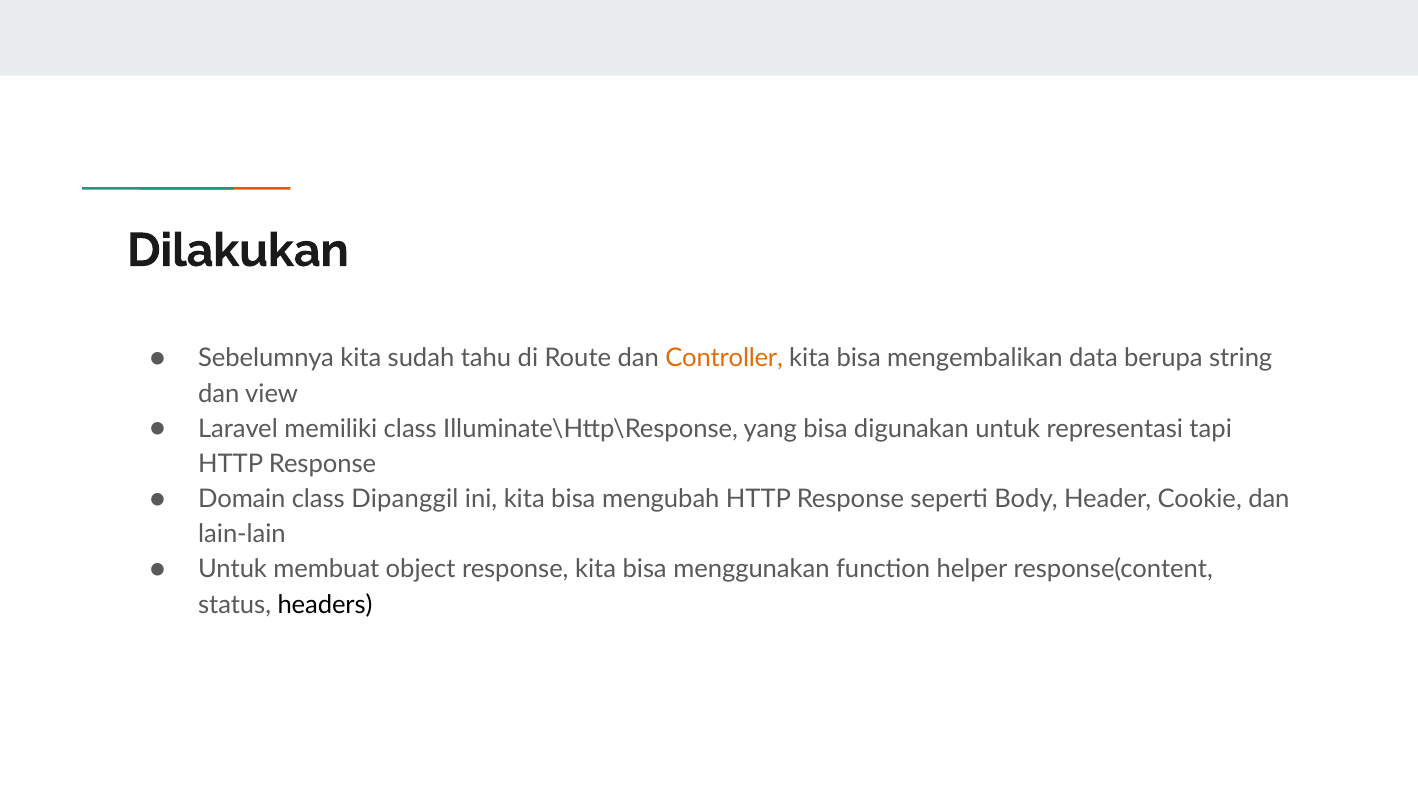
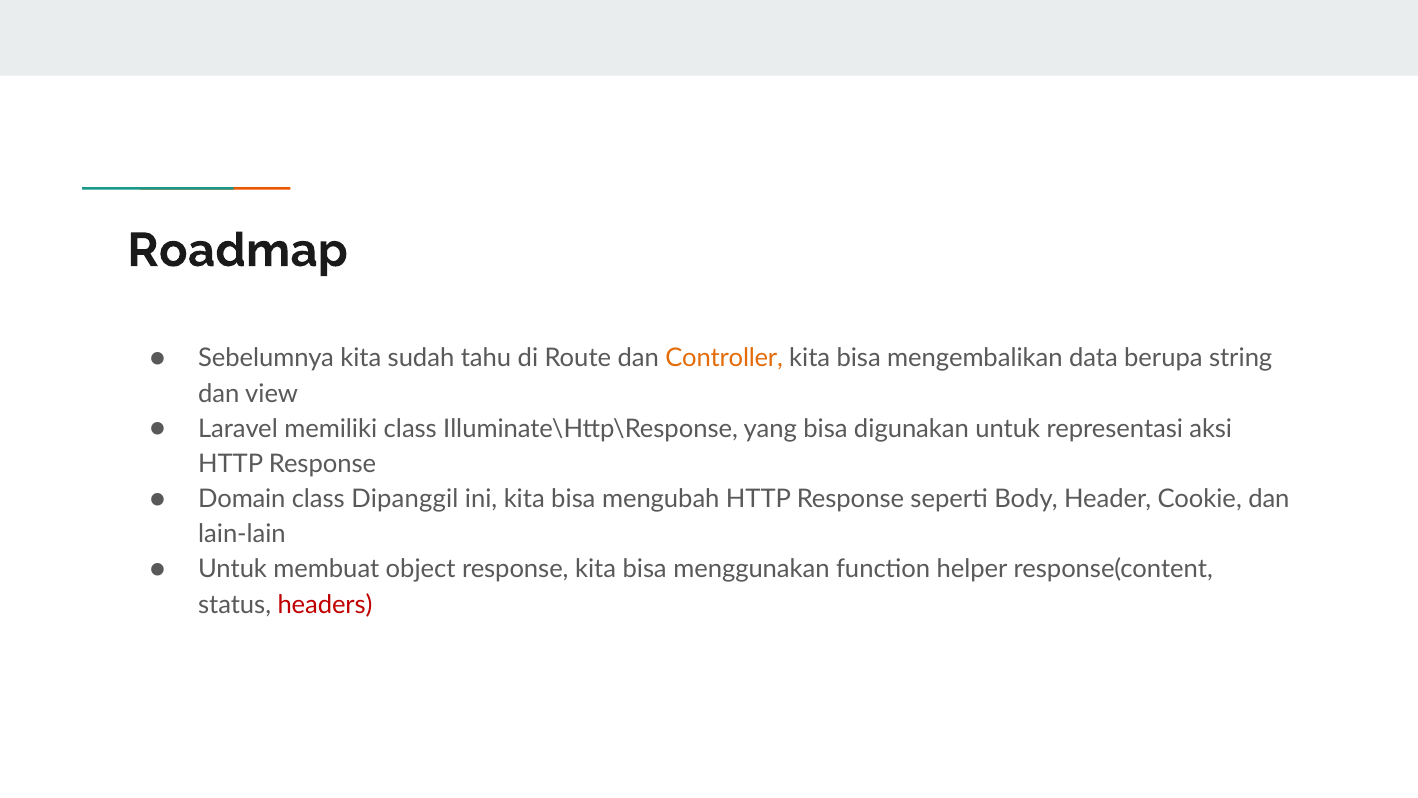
Dilakukan: Dilakukan -> Roadmap (238, 250)
tapi: tapi -> aksi (1211, 429)
headers colour: black -> red (325, 604)
